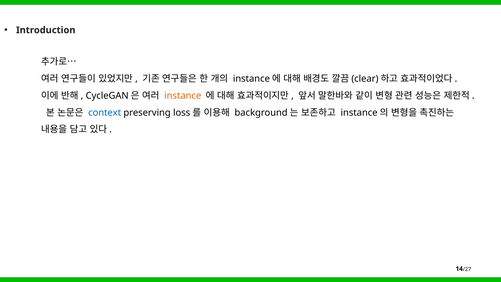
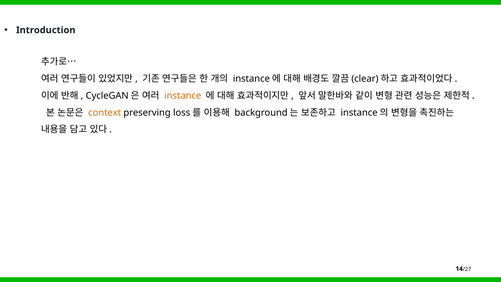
context colour: blue -> orange (105, 113)
